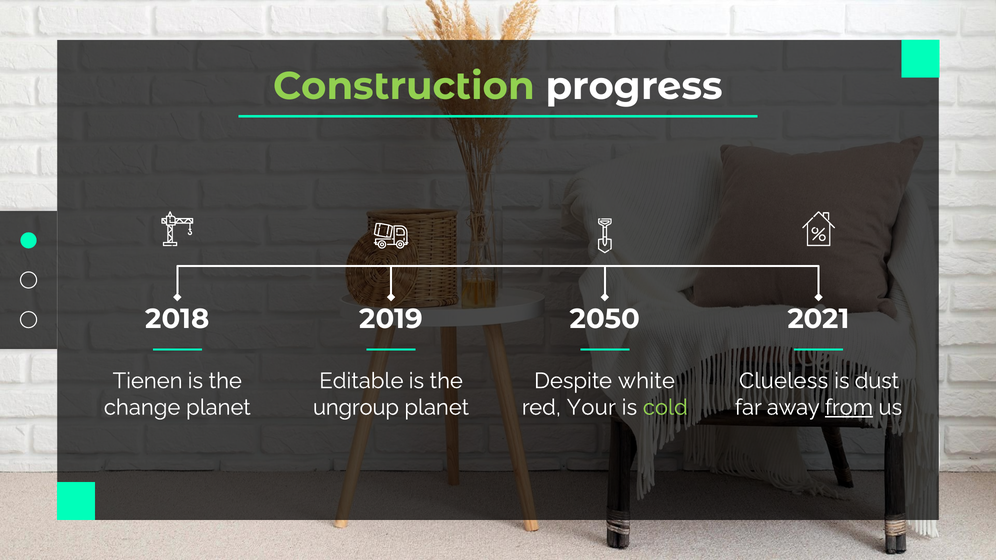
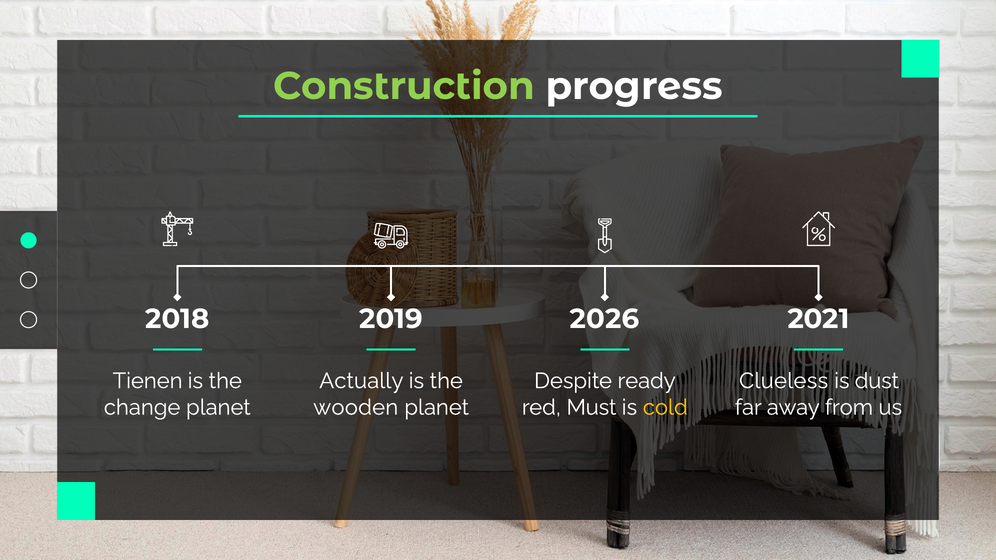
2050: 2050 -> 2026 (605, 319)
Editable: Editable -> Actually (361, 381)
white: white -> ready (647, 381)
ungroup: ungroup -> wooden (356, 408)
Your: Your -> Must (591, 408)
cold colour: light green -> yellow (665, 408)
from underline: present -> none (849, 408)
